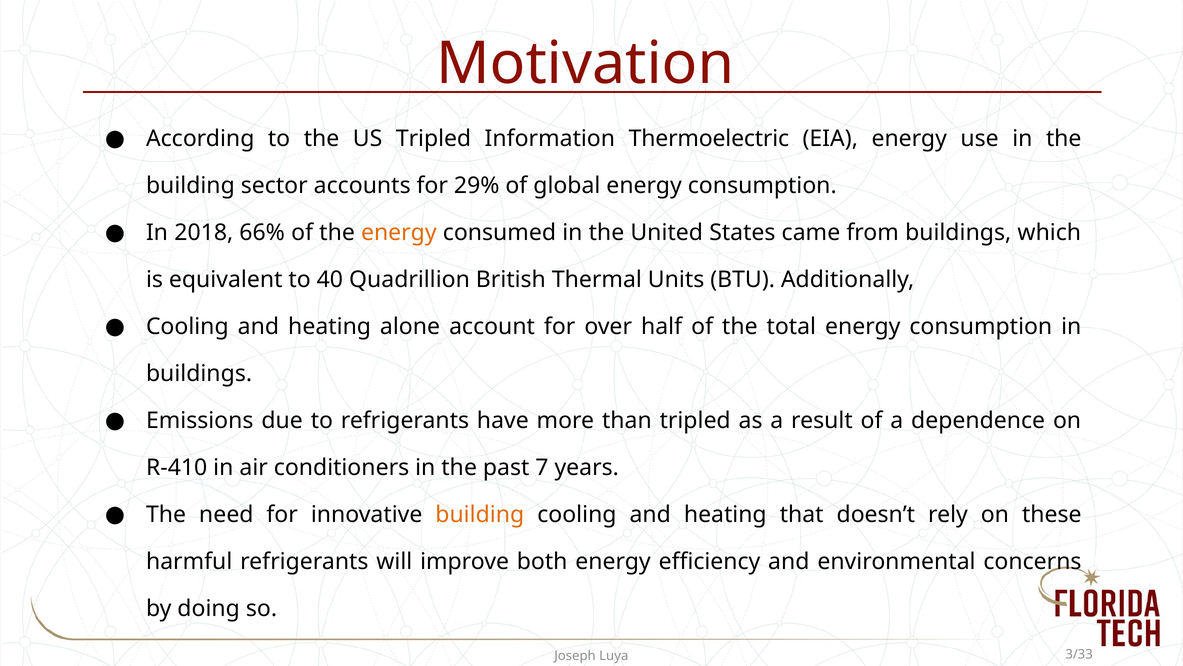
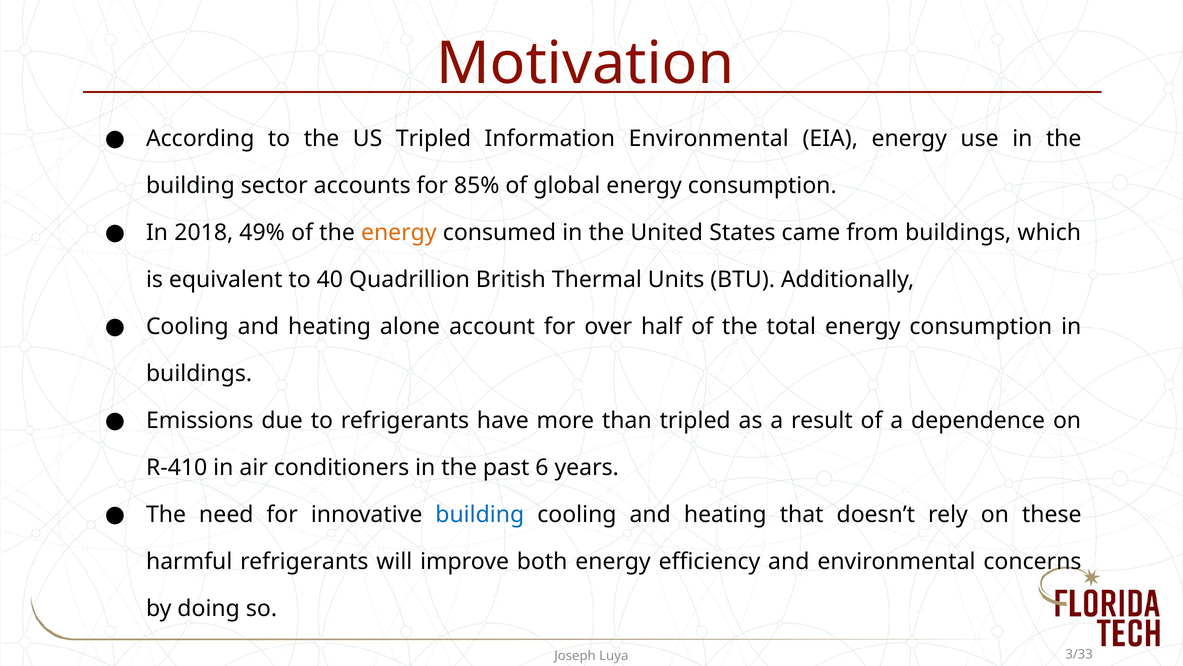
Information Thermoelectric: Thermoelectric -> Environmental (709, 139)
29%: 29% -> 85% (477, 185)
66%: 66% -> 49% (262, 232)
7: 7 -> 6 (542, 467)
building colour: orange -> blue (480, 514)
